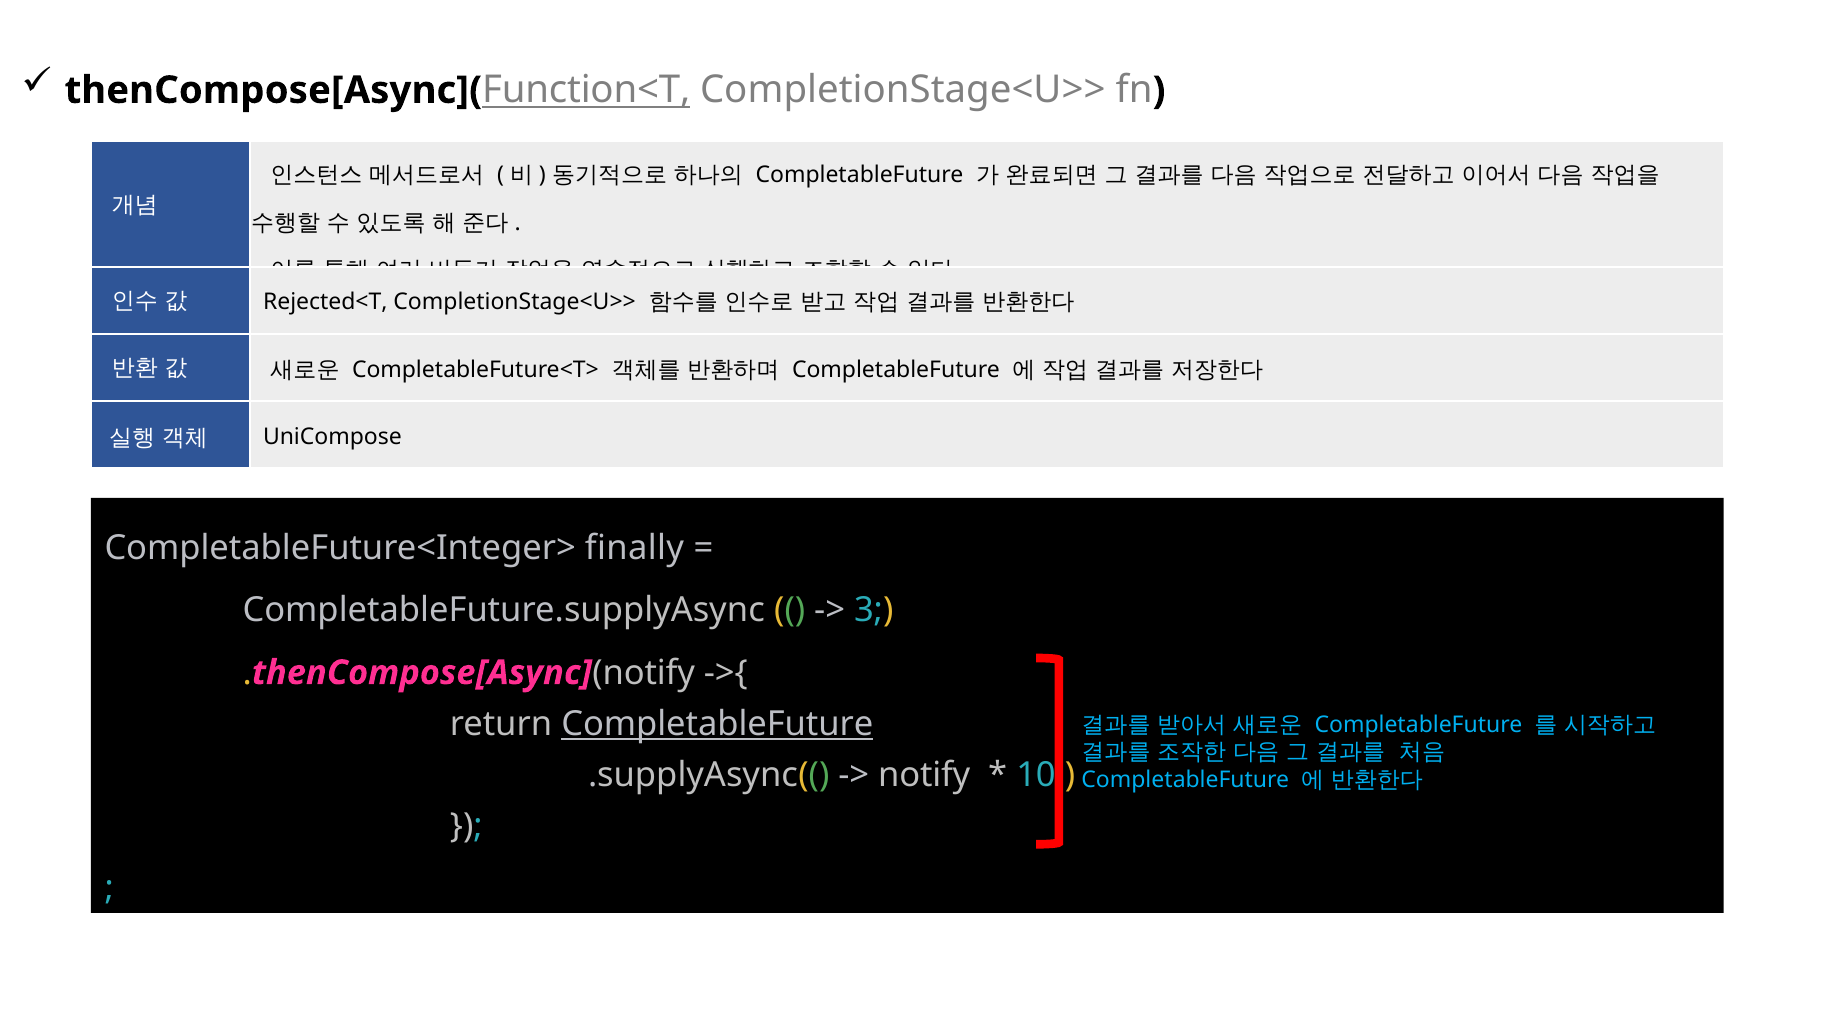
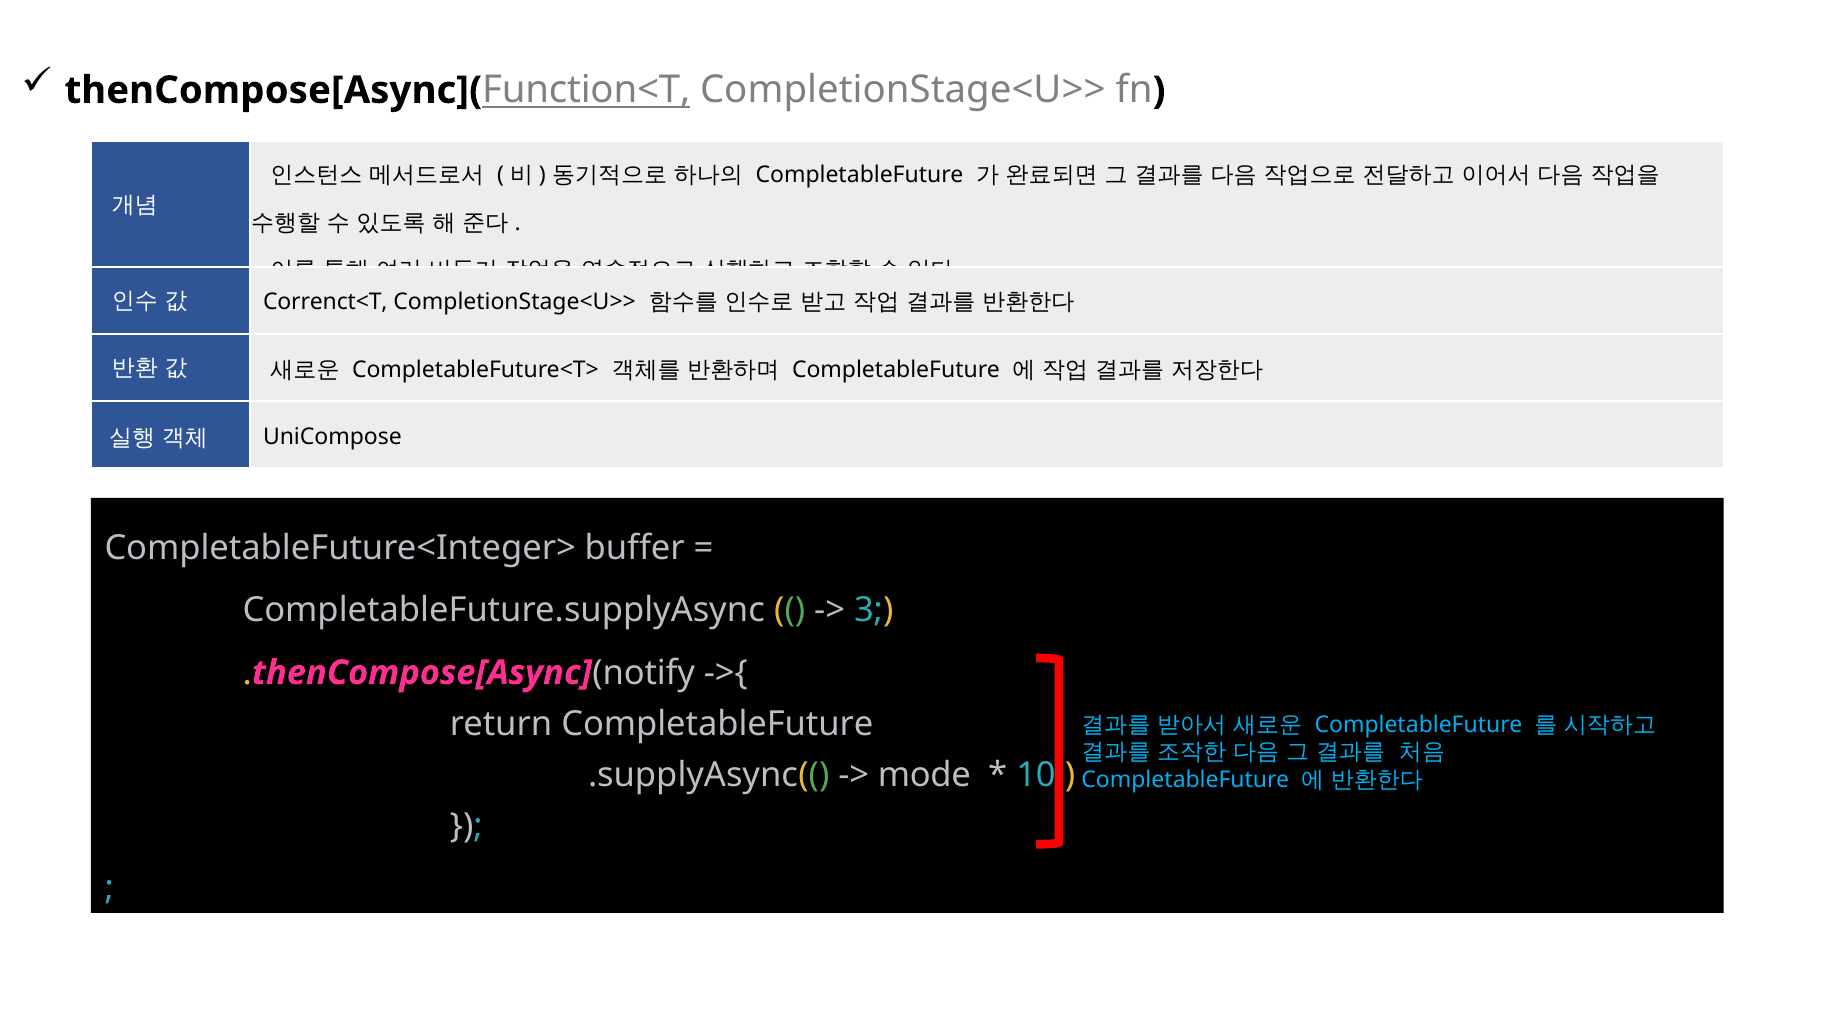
Rejected<T: Rejected<T -> Correnct<T (325, 302)
finally: finally -> buffer (635, 548)
CompletableFuture underline: present -> none (717, 724)
notify: notify -> mode (924, 775)
